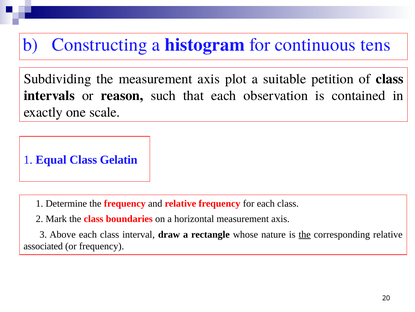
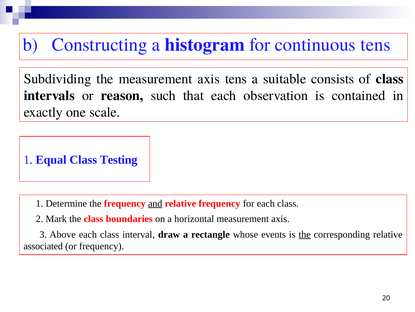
axis plot: plot -> tens (236, 79)
petition: petition -> consists (333, 79)
Gelatin: Gelatin -> Testing (119, 159)
and underline: none -> present (155, 203)
nature: nature -> events (274, 234)
